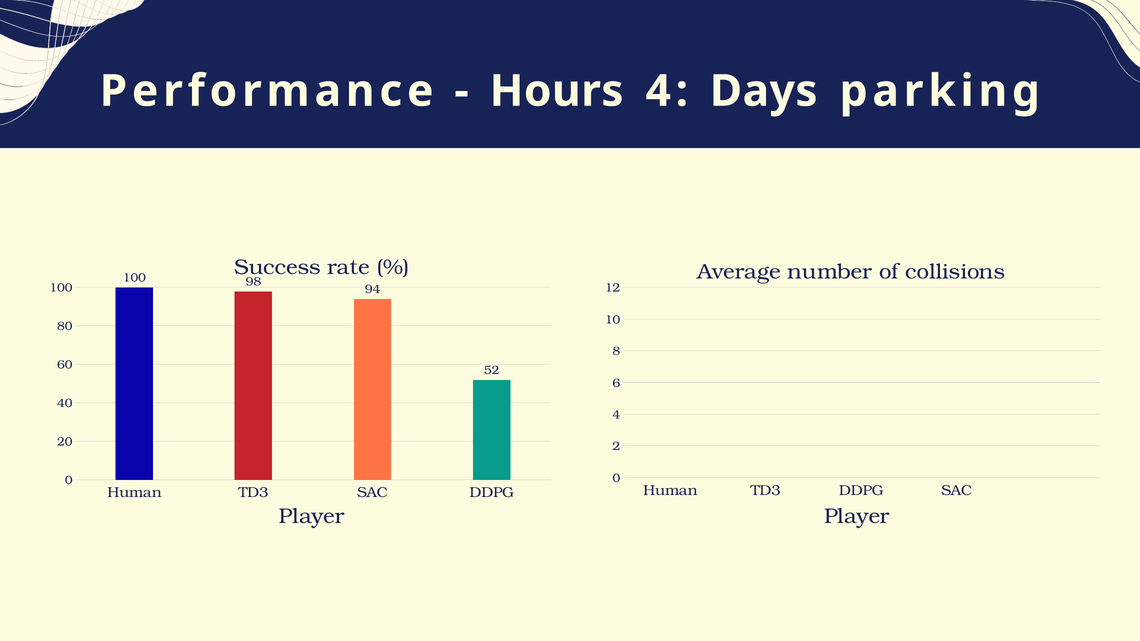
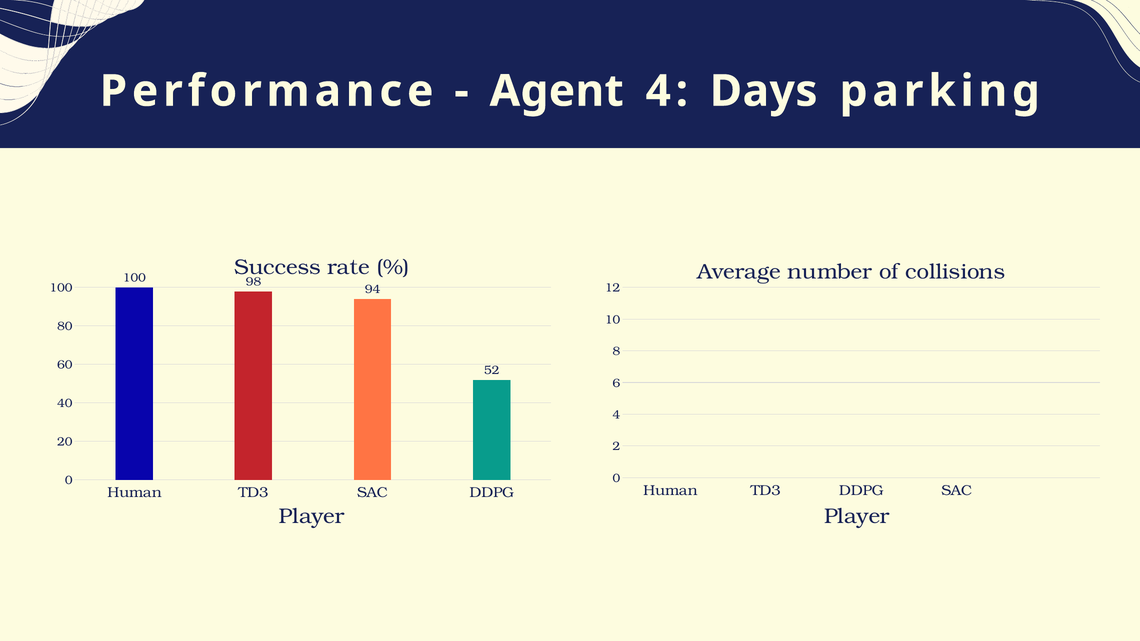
Hours: Hours -> Agent (557, 91)
